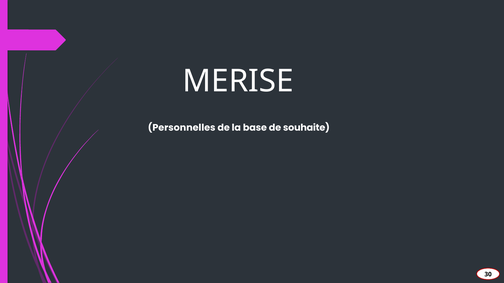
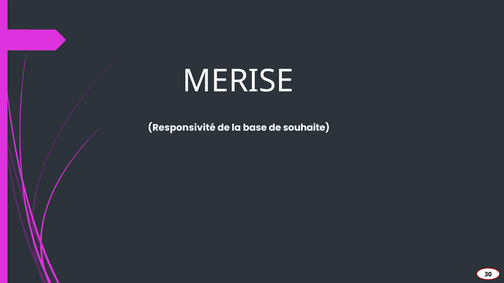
Personnelles: Personnelles -> Responsivité (182, 128)
